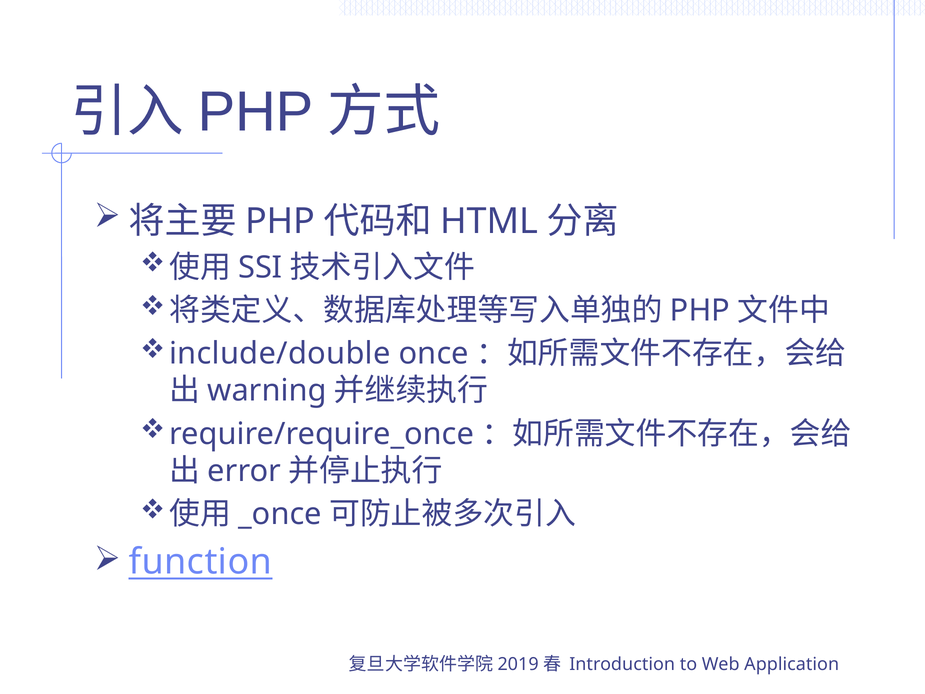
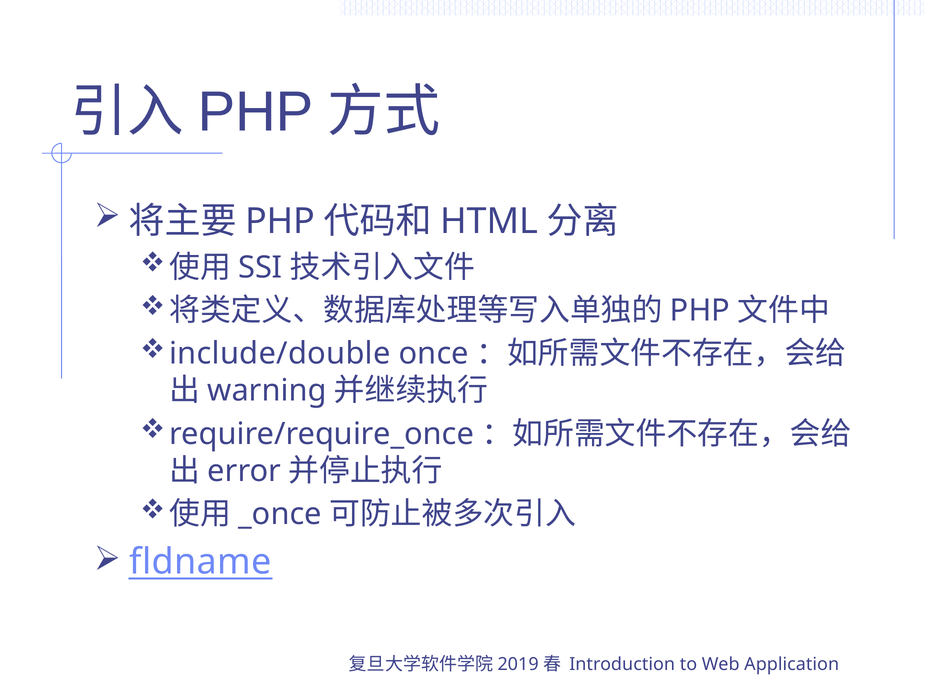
function: function -> fldname (200, 562)
